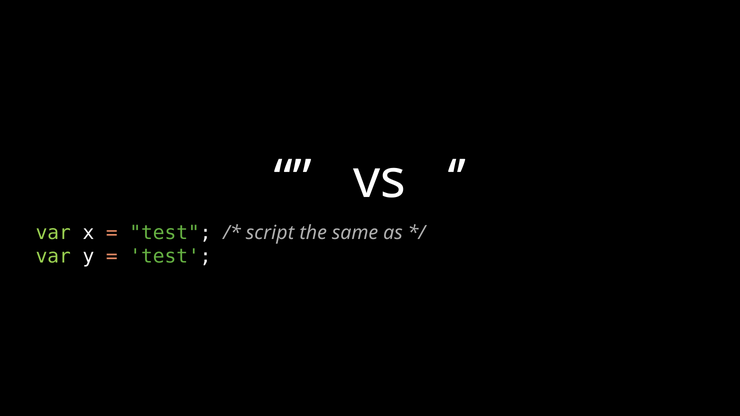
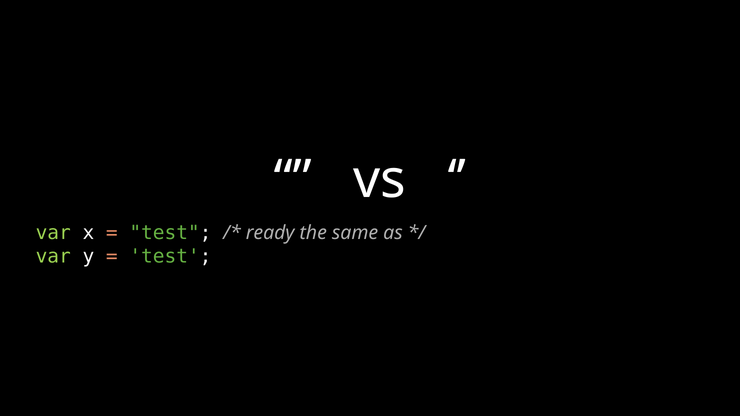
script: script -> ready (270, 233)
